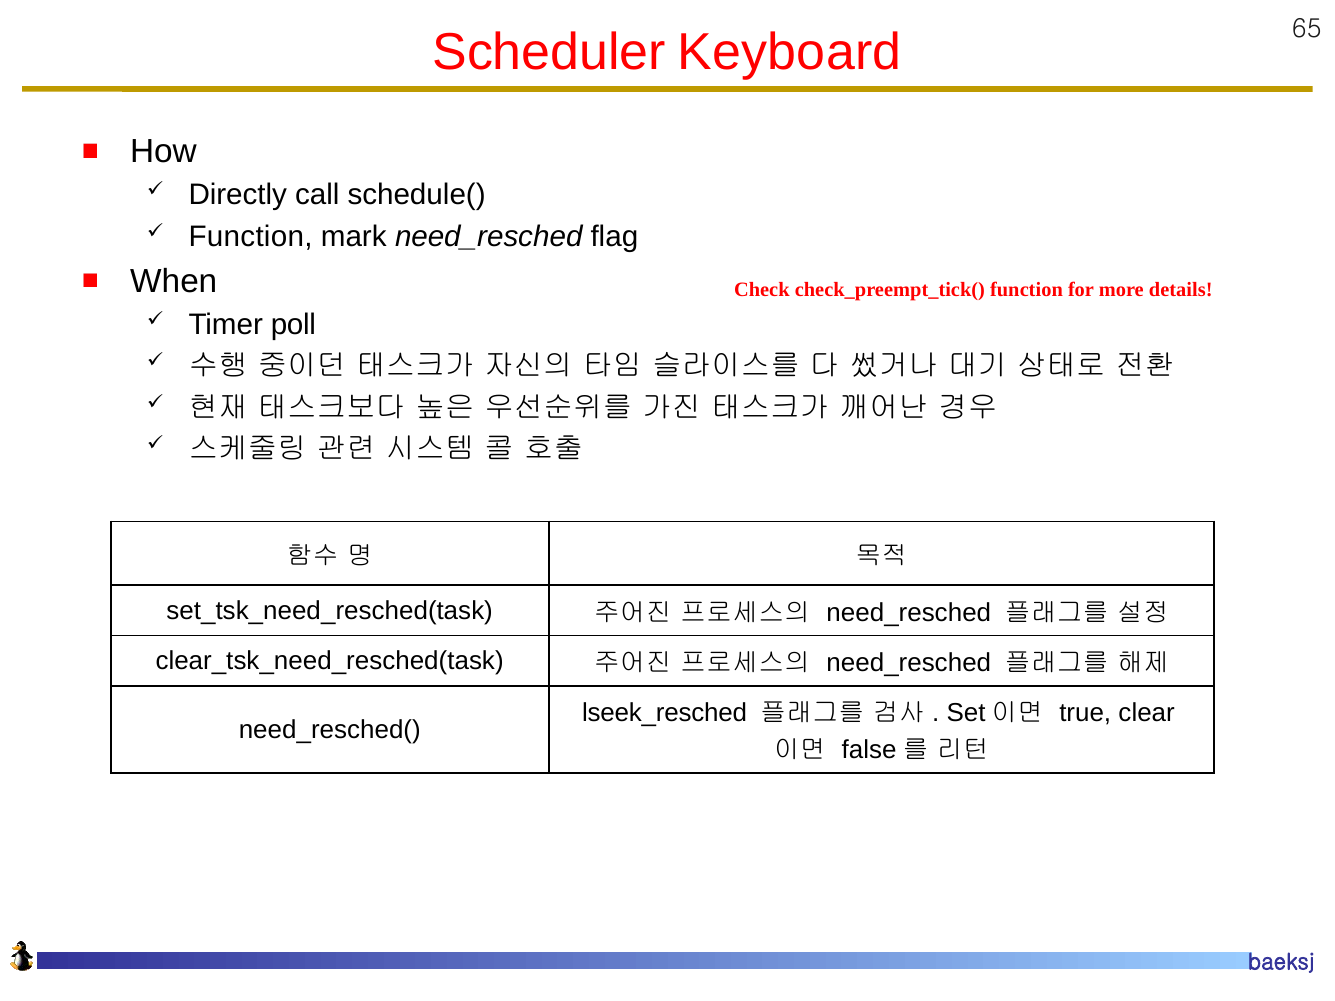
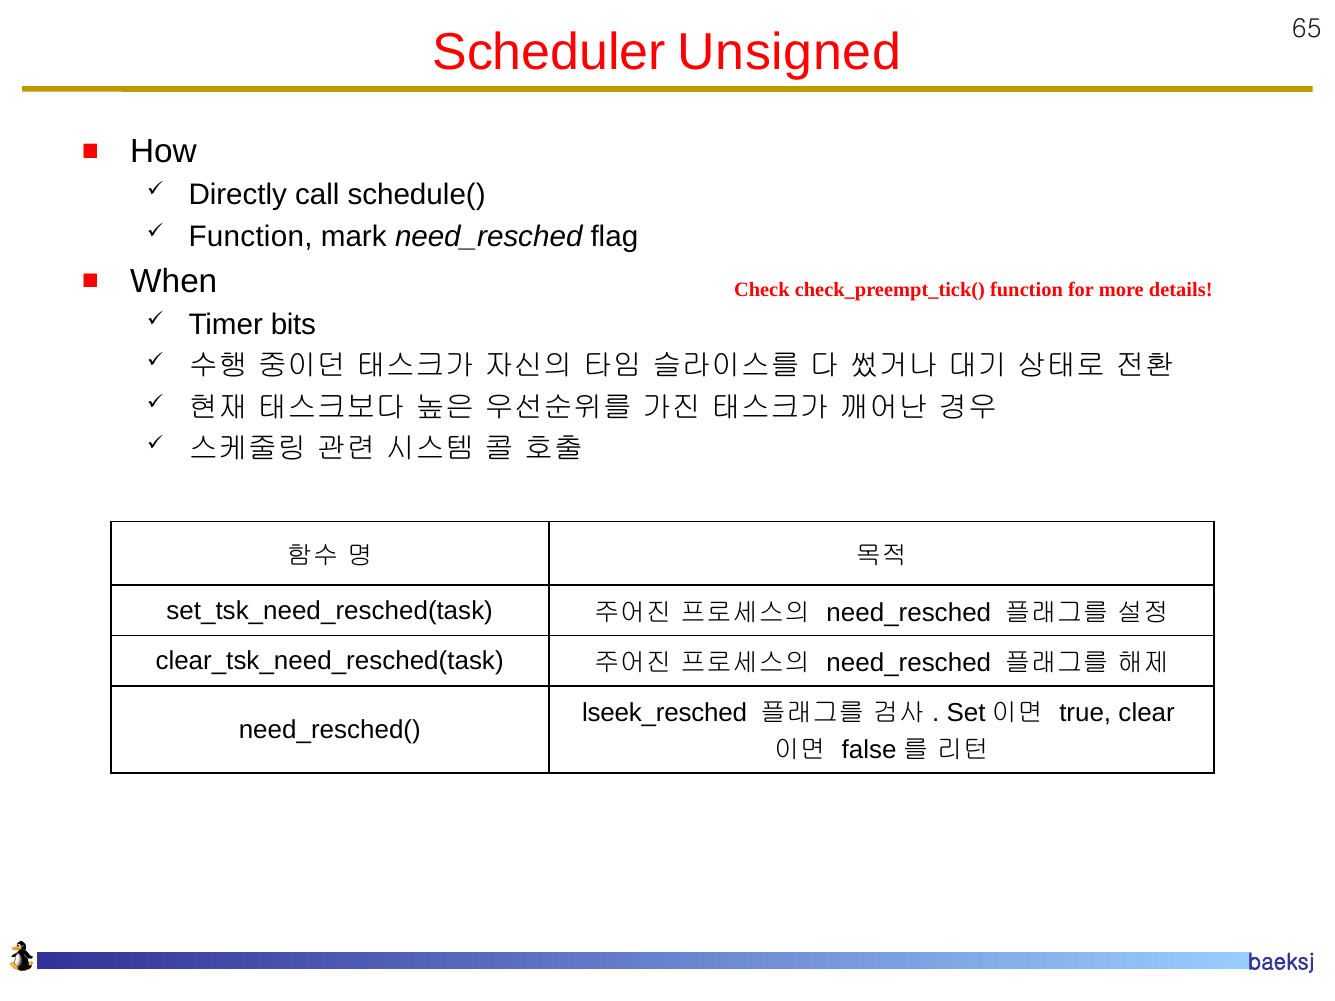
Keyboard: Keyboard -> Unsigned (789, 53)
poll: poll -> bits (293, 325)
